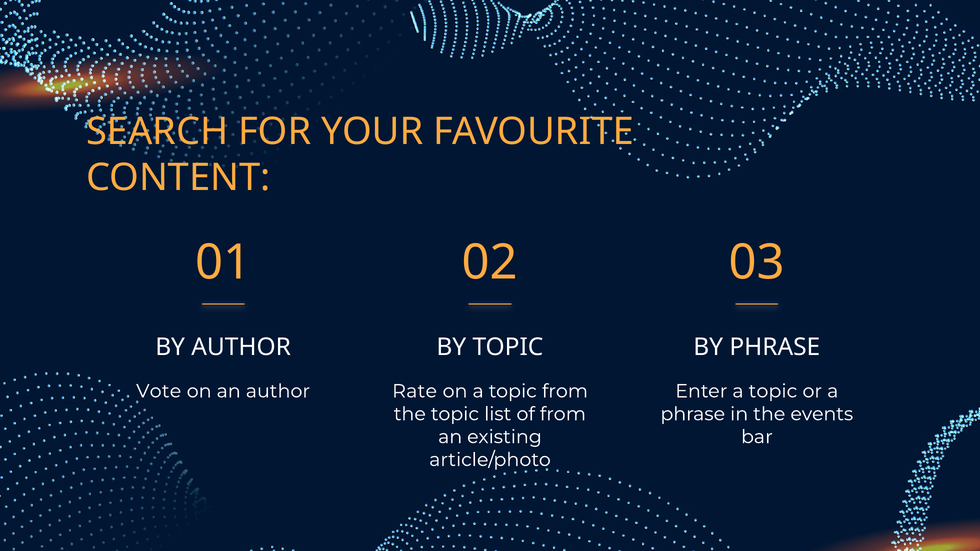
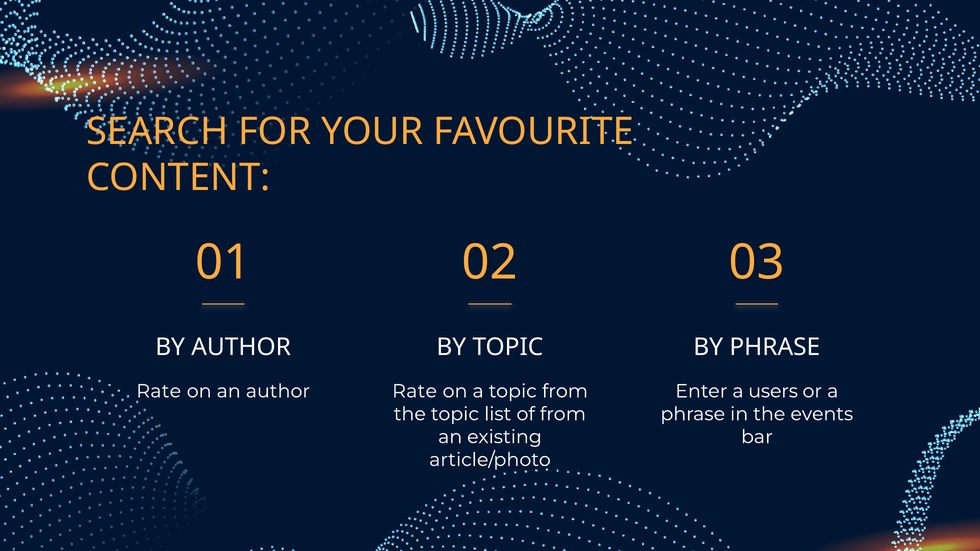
Vote: Vote -> Rate (159, 391)
Enter a topic: topic -> users (773, 391)
